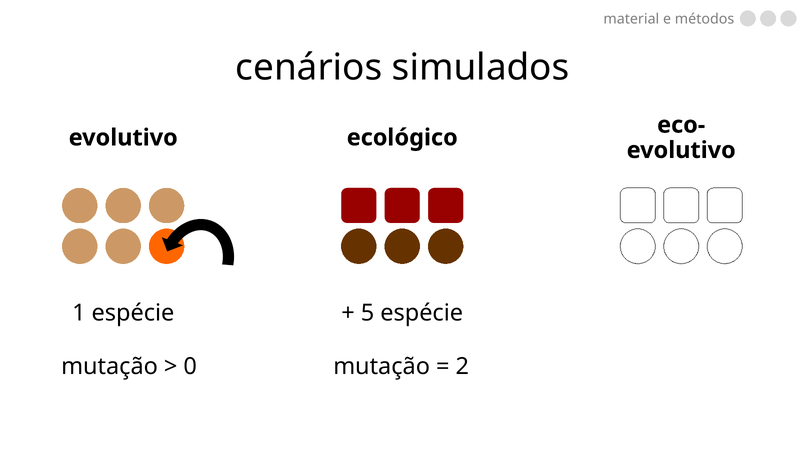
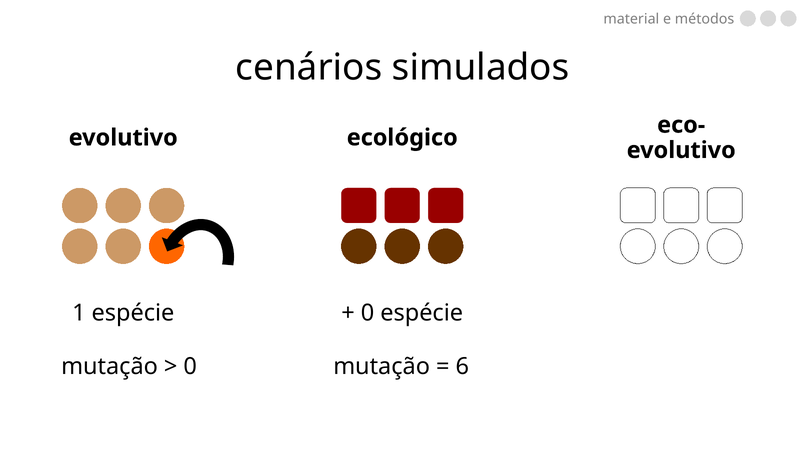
5: 5 -> 0 (368, 313)
2: 2 -> 6 (462, 367)
